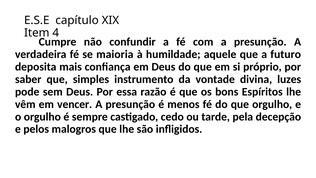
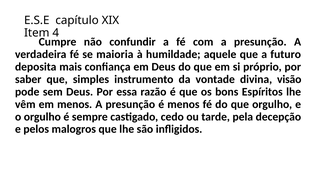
luzes: luzes -> visão (289, 79)
em vencer: vencer -> menos (75, 104)
